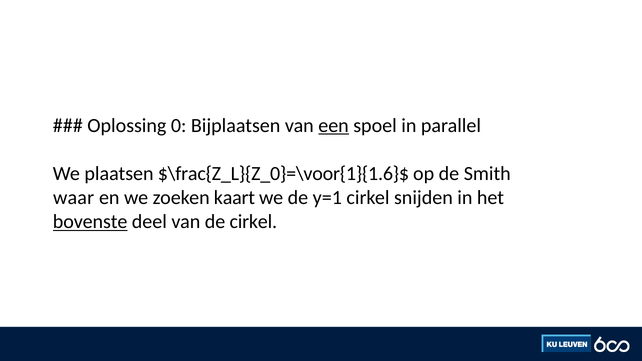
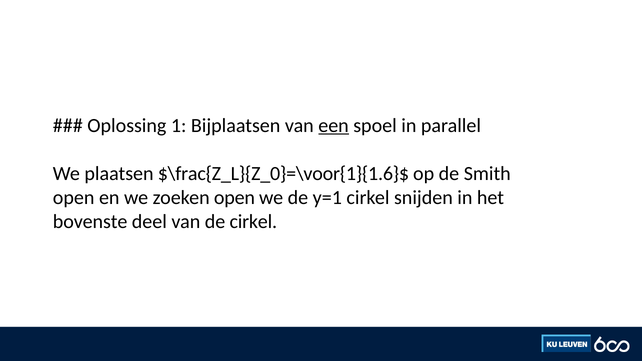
0: 0 -> 1 (179, 126)
waar: waar -> open (74, 198)
zoeken kaart: kaart -> open (234, 198)
bovenste underline: present -> none (90, 222)
